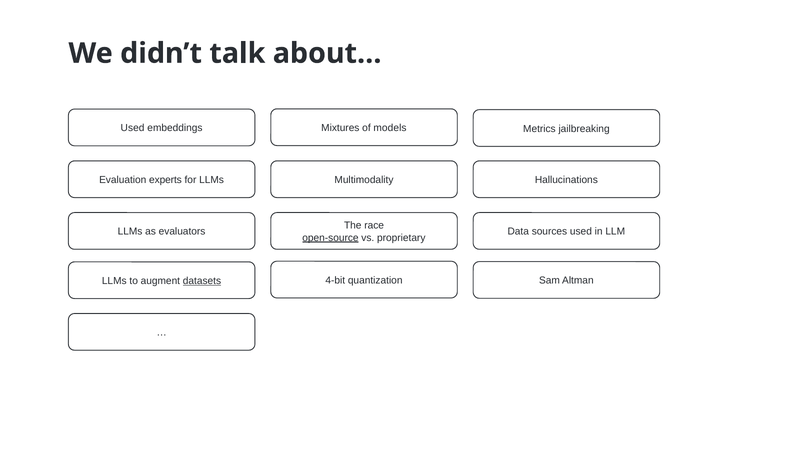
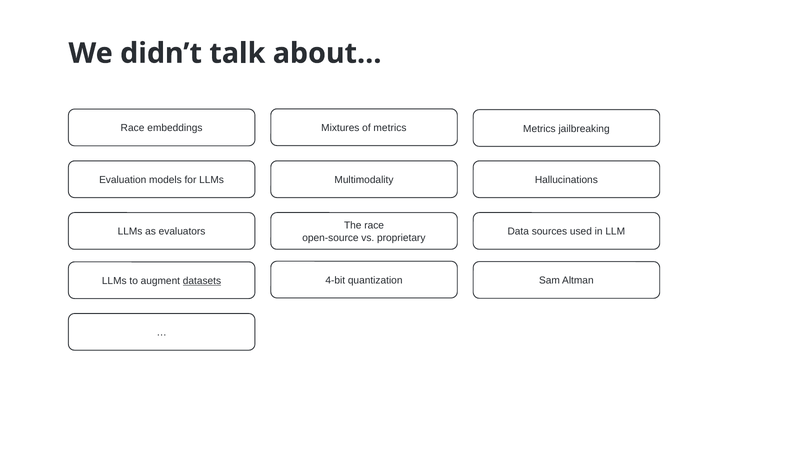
of models: models -> metrics (390, 128)
Used: Used -> Race (133, 128)
experts: experts -> models (165, 180)
open-source underline: present -> none (330, 238)
